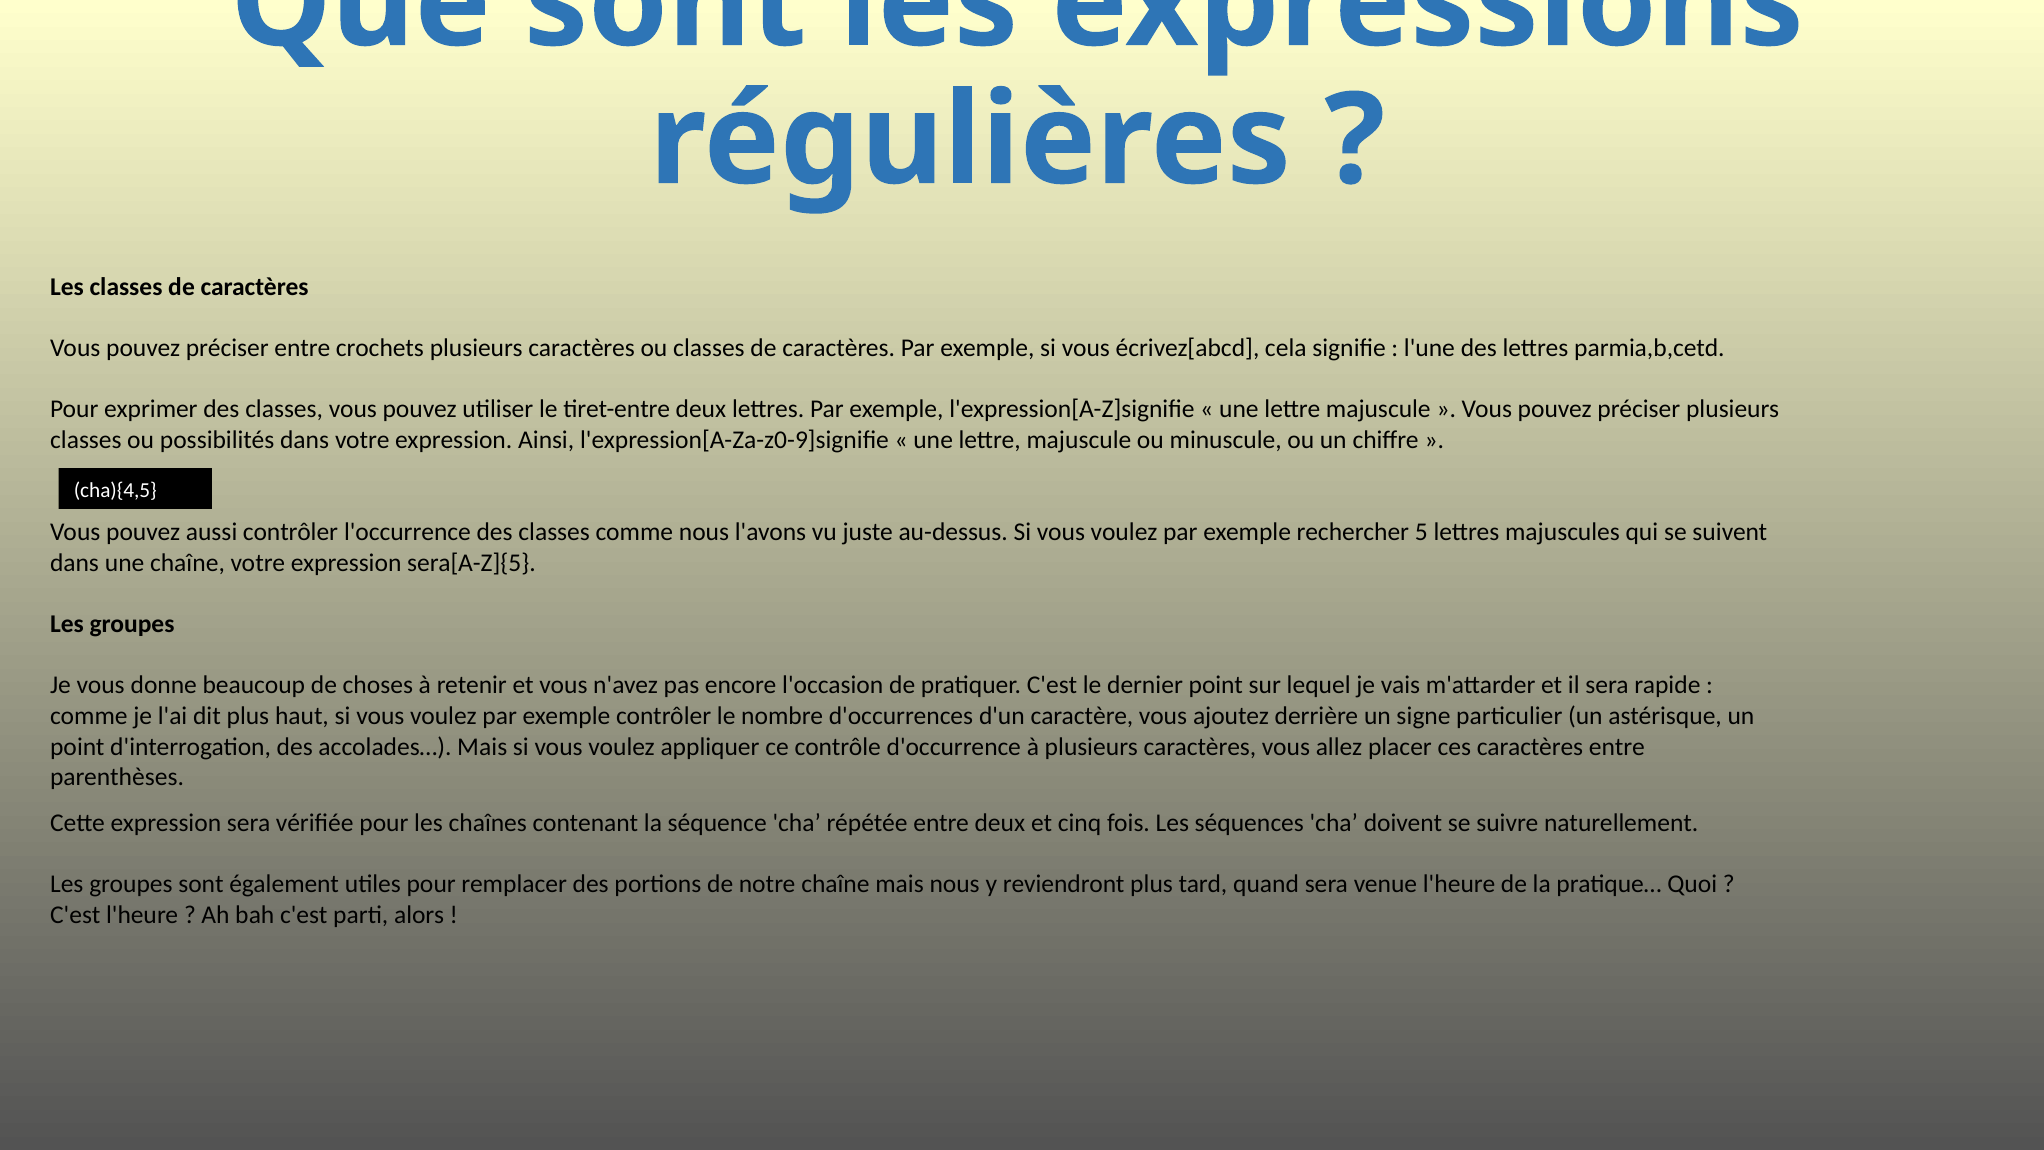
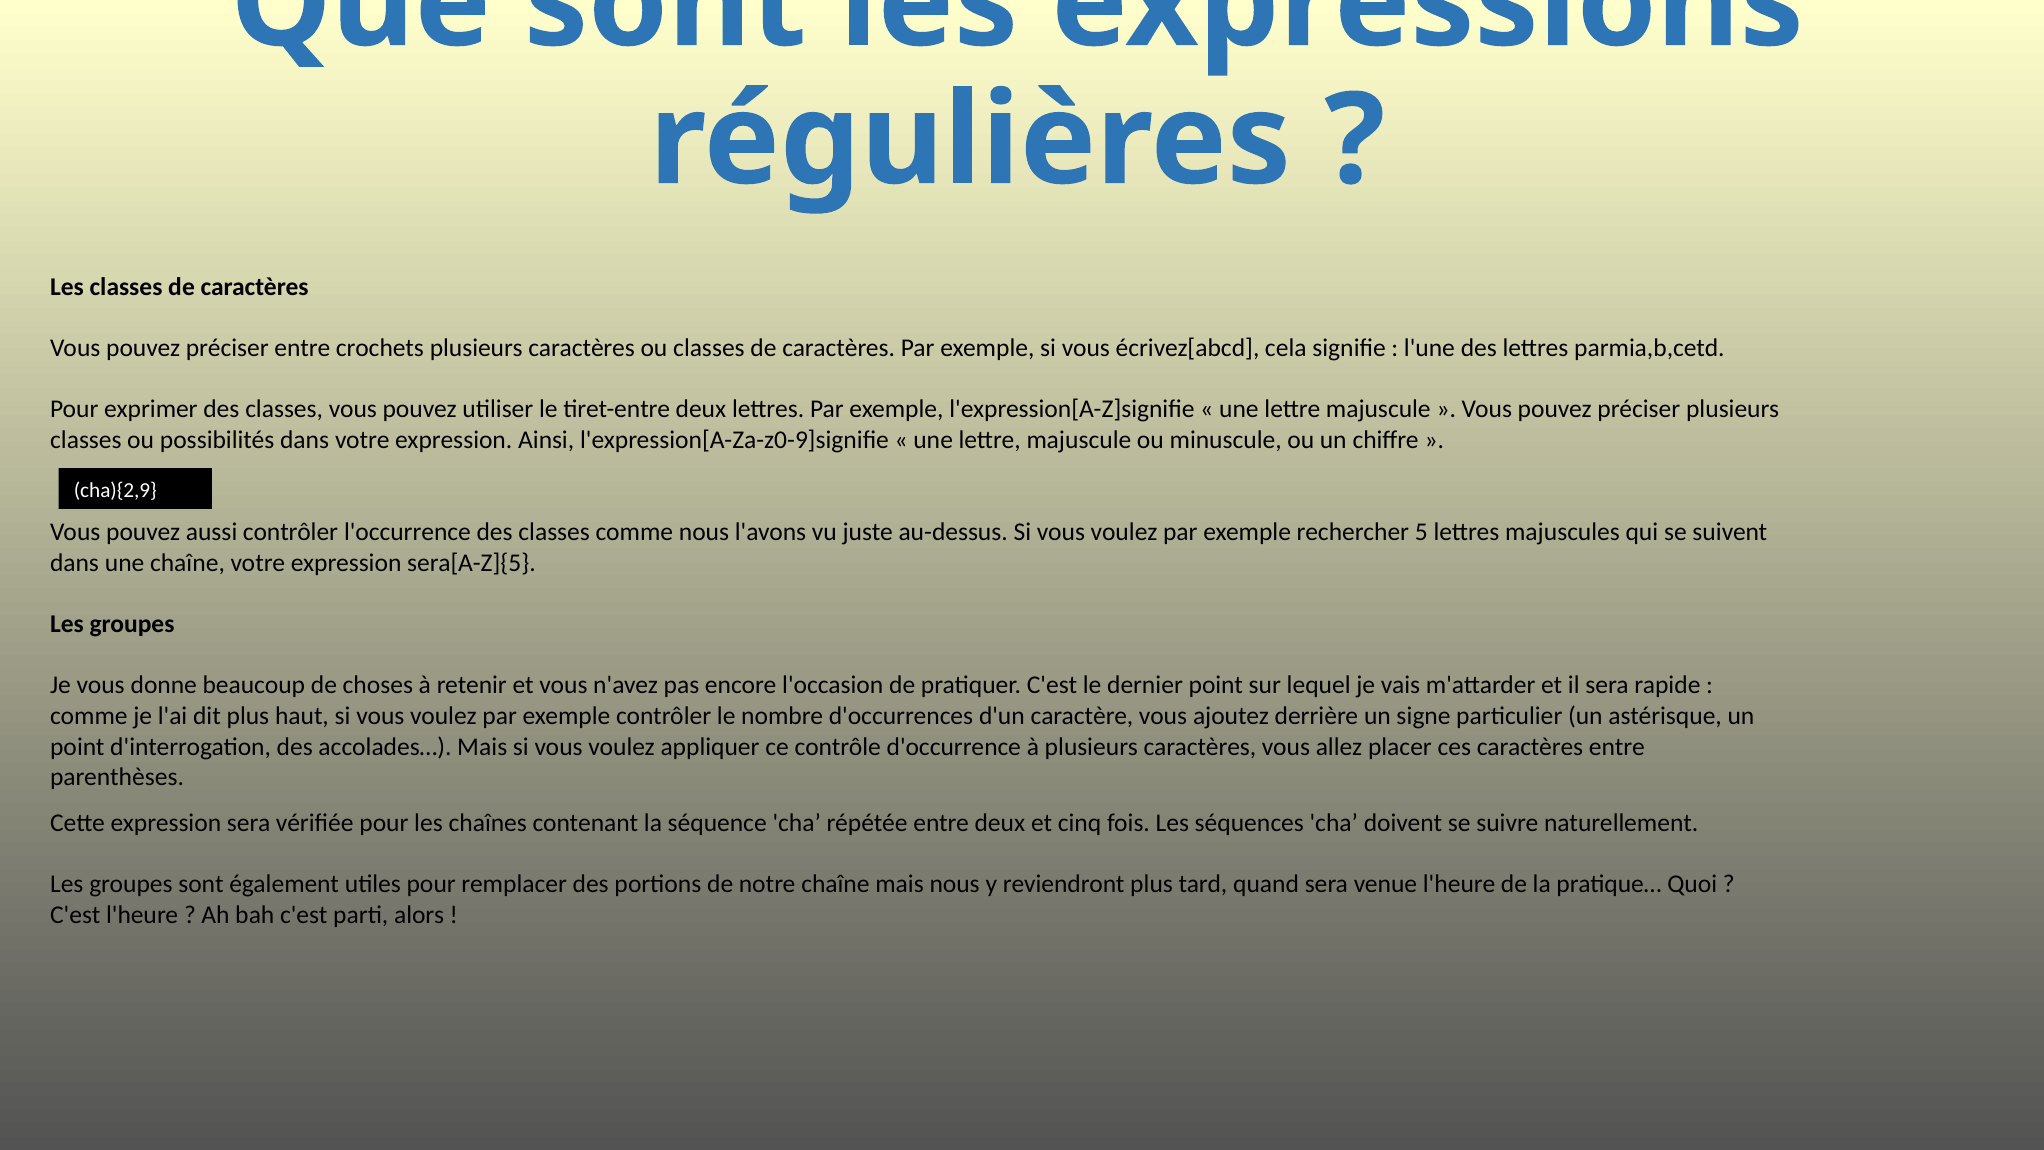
cha){4,5: cha){4,5 -> cha){2,9 (115, 490)
